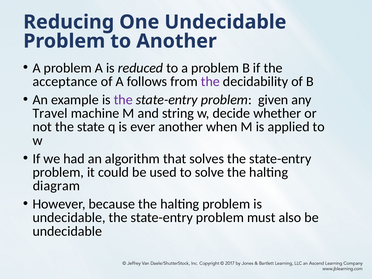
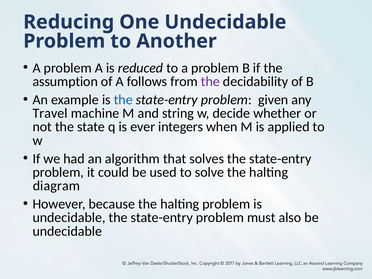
acceptance: acceptance -> assumption (65, 81)
the colour: purple -> blue (123, 100)
ever another: another -> integers (181, 127)
